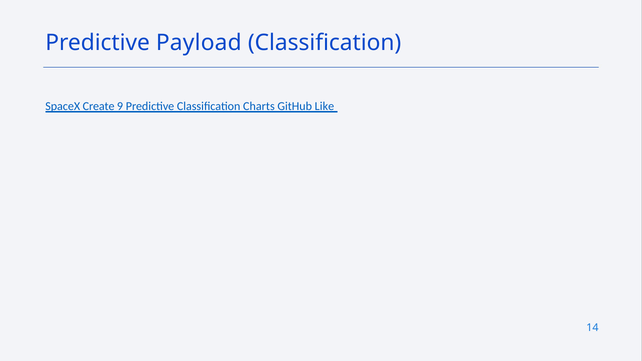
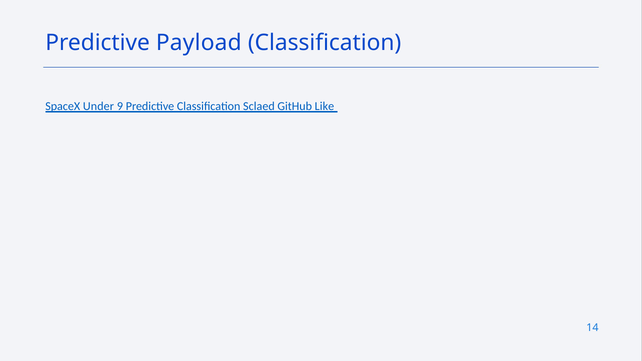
Create: Create -> Under (98, 107)
Charts: Charts -> Sclaed (259, 107)
